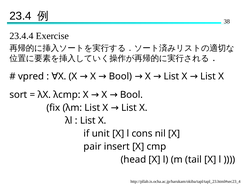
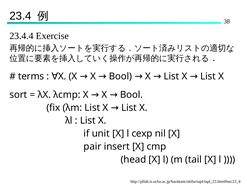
vpred: vpred -> terms (31, 76)
cons: cons -> cexp (142, 134)
